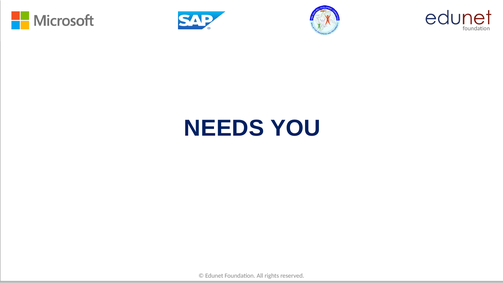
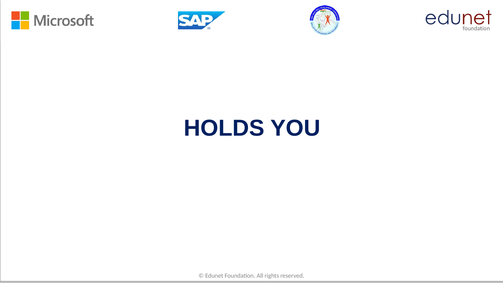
NEEDS: NEEDS -> HOLDS (224, 128)
